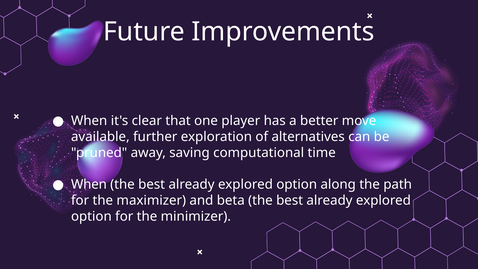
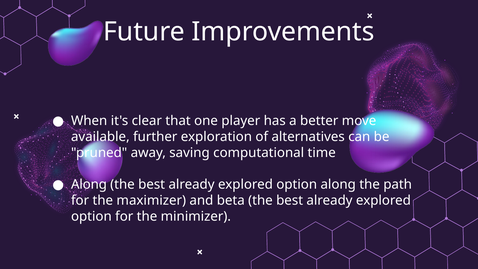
When: When -> Along (89, 184)
